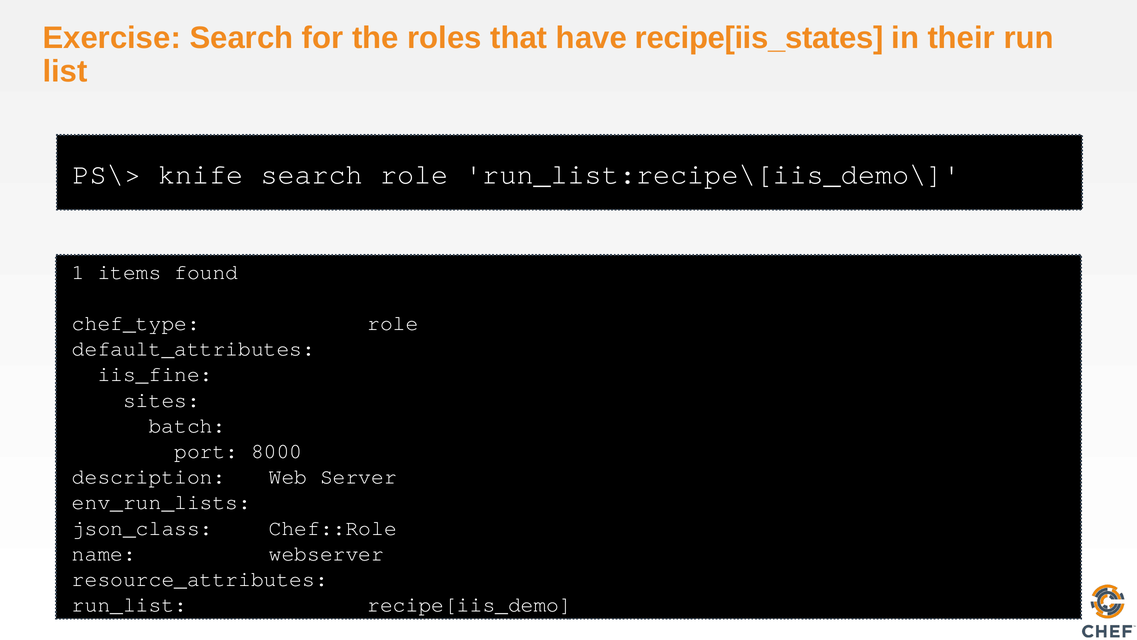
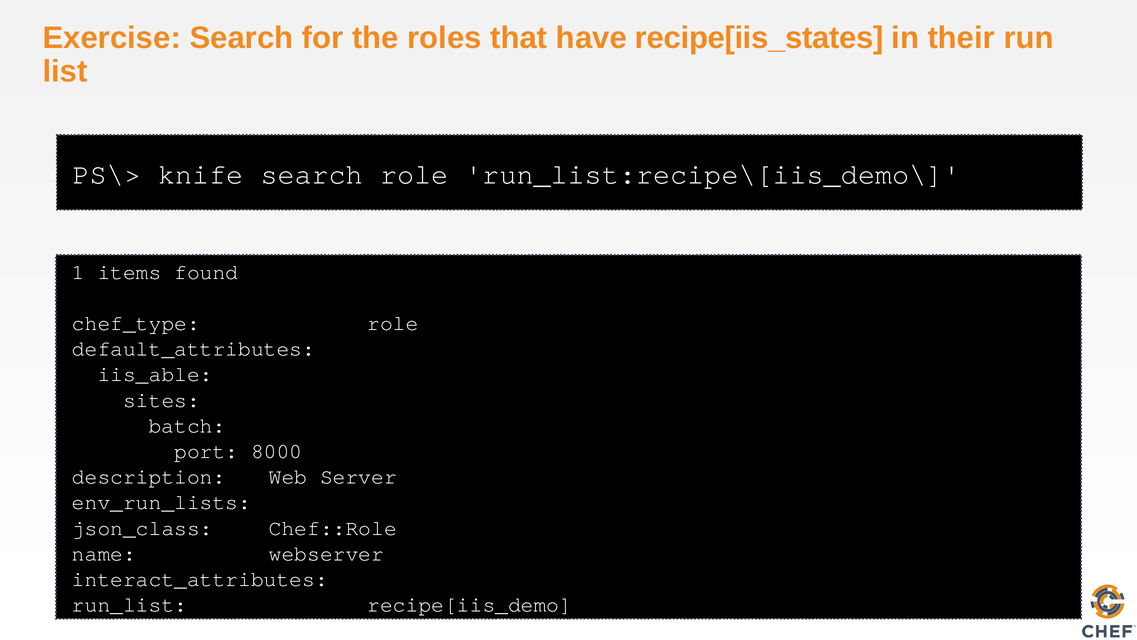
iis_fine: iis_fine -> iis_able (155, 374)
resource_attributes: resource_attributes -> interact_attributes (200, 579)
